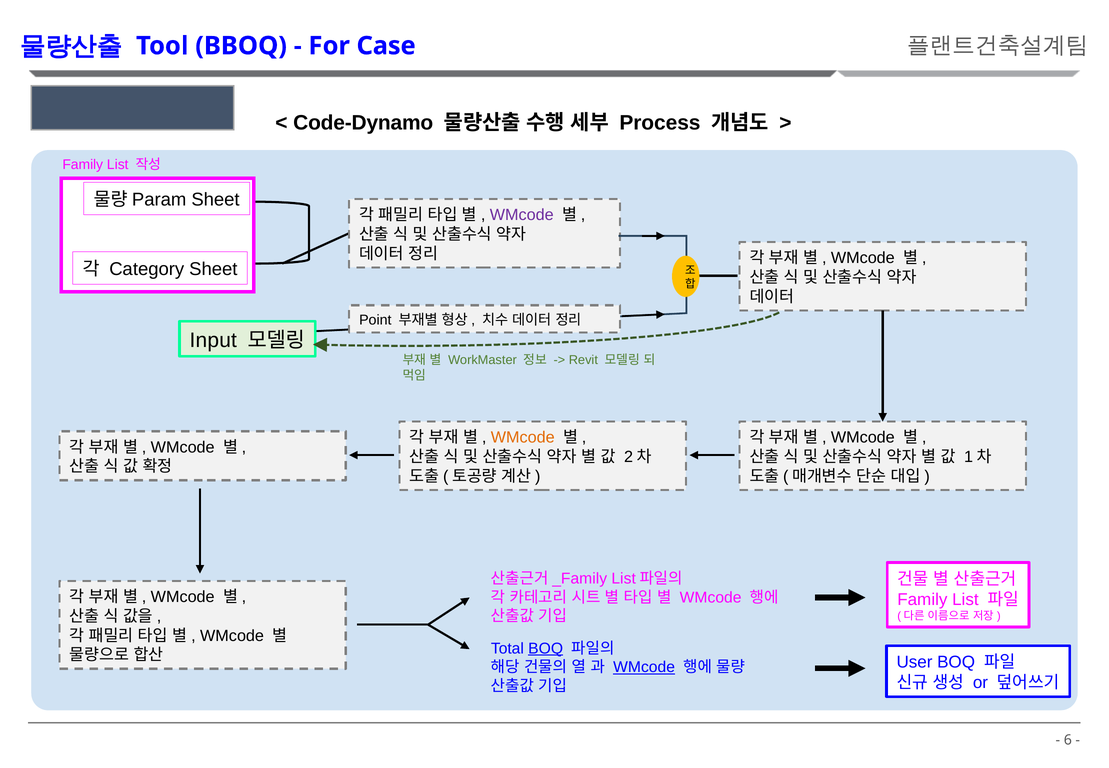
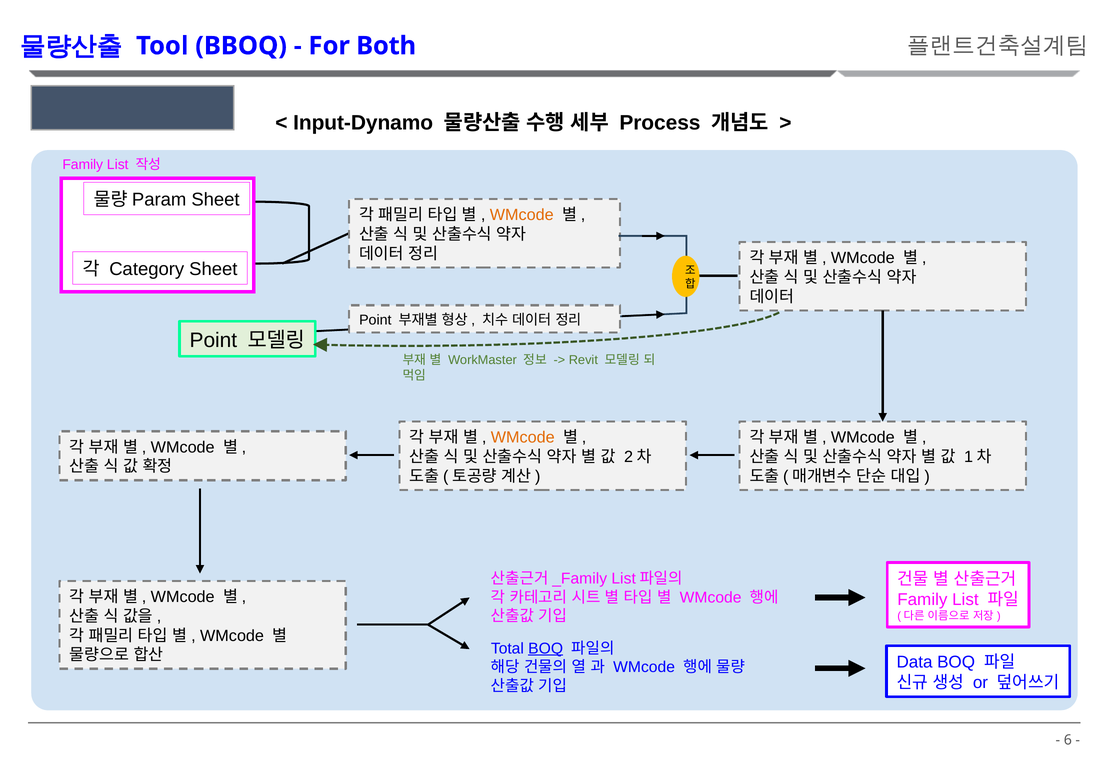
Case: Case -> Both (386, 46)
Code-Dynamo: Code-Dynamo -> Input-Dynamo (363, 123)
WMcode colour: purple -> orange (522, 215)
Input: Input -> Point (213, 340)
User: User -> Data (915, 662)
WMcode underline: present -> none (644, 667)
